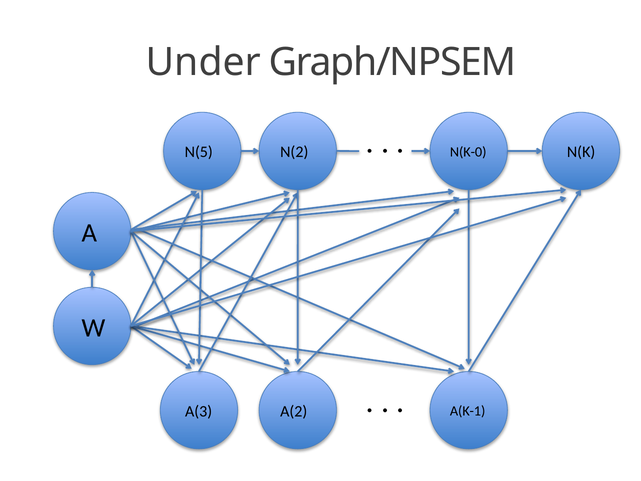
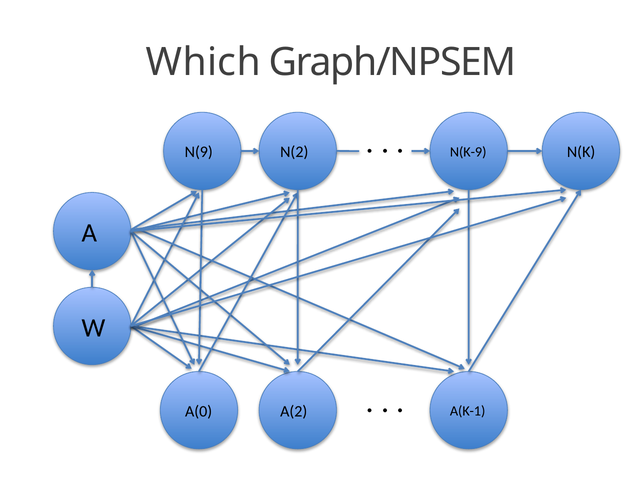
Under: Under -> Which (203, 62)
N(5: N(5 -> N(9 (199, 152)
N(K-0: N(K-0 -> N(K-9 (468, 152)
A(3: A(3 -> A(0 (199, 411)
